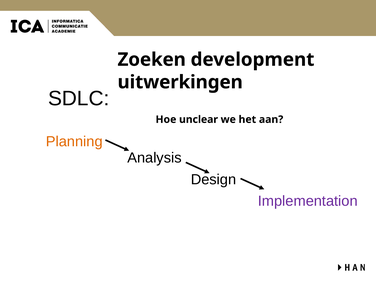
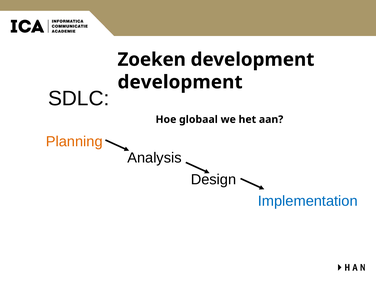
uitwerkingen: uitwerkingen -> development (180, 82)
unclear: unclear -> globaal (198, 119)
Implementation colour: purple -> blue (308, 201)
